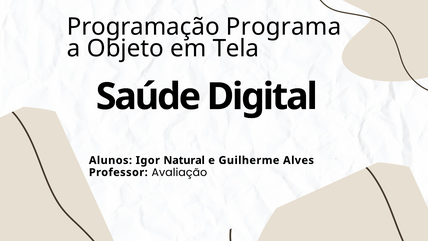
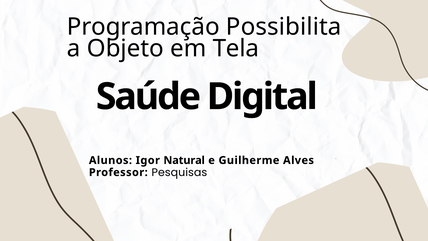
Programa: Programa -> Possibilita (284, 27)
Avaliação: Avaliação -> Pesquisas (179, 172)
